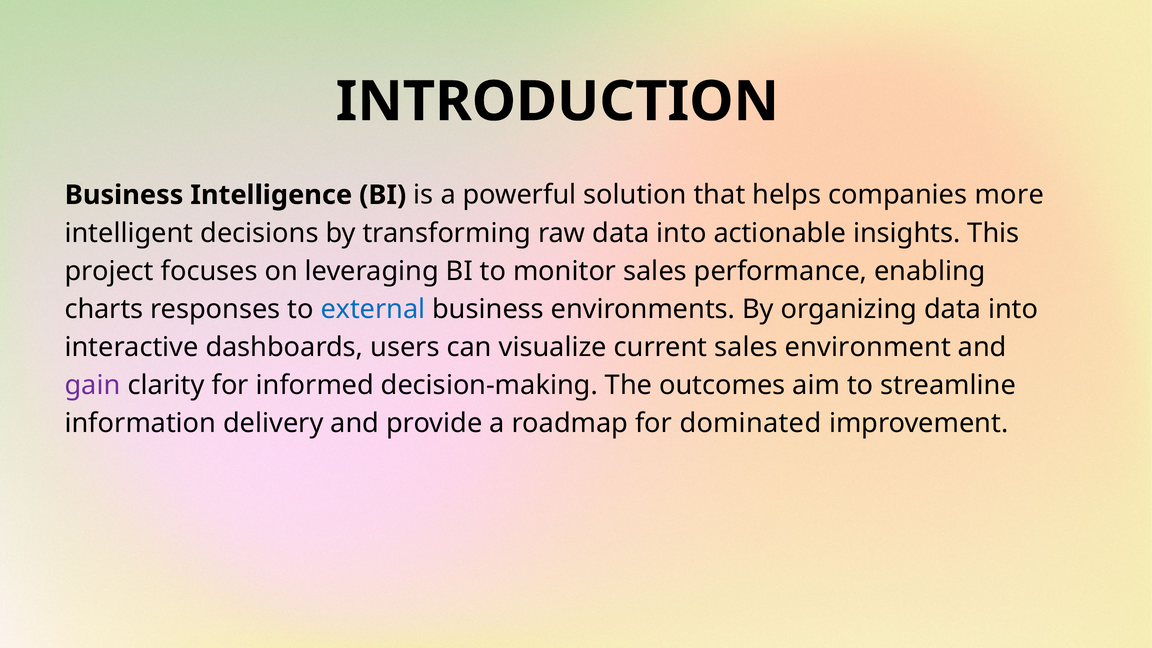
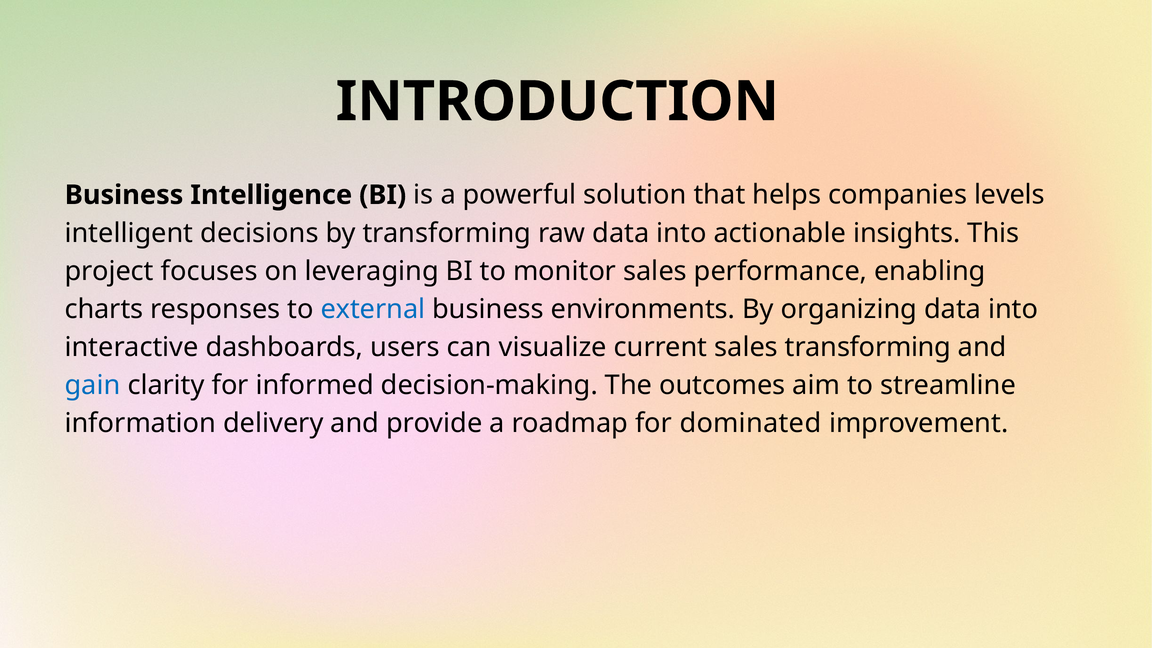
more: more -> levels (1009, 195)
sales environment: environment -> transforming (868, 347)
gain colour: purple -> blue (93, 385)
